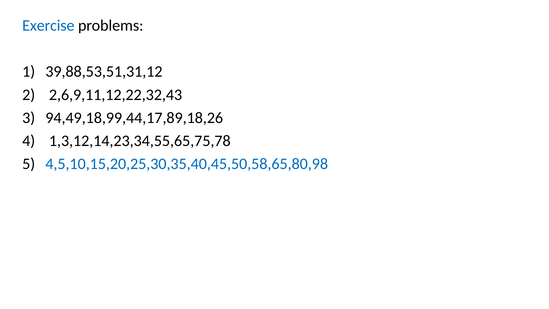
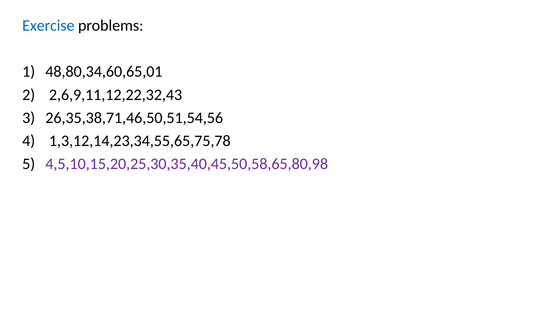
39,88,53,51,31,12: 39,88,53,51,31,12 -> 48,80,34,60,65,01 (104, 72)
94,49,18,99,44,17,89,18,26: 94,49,18,99,44,17,89,18,26 -> 26,35,38,71,46,50,51,54,56 (134, 118)
4,5,10,15,20,25,30,35,40,45,50,58,65,80,98 colour: blue -> purple (187, 164)
